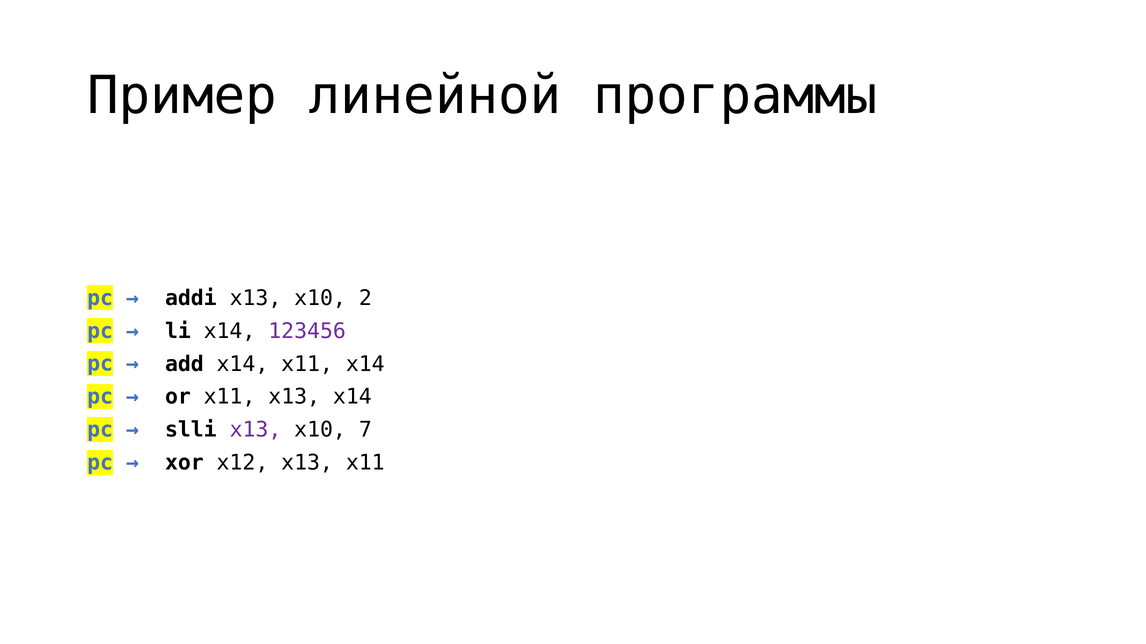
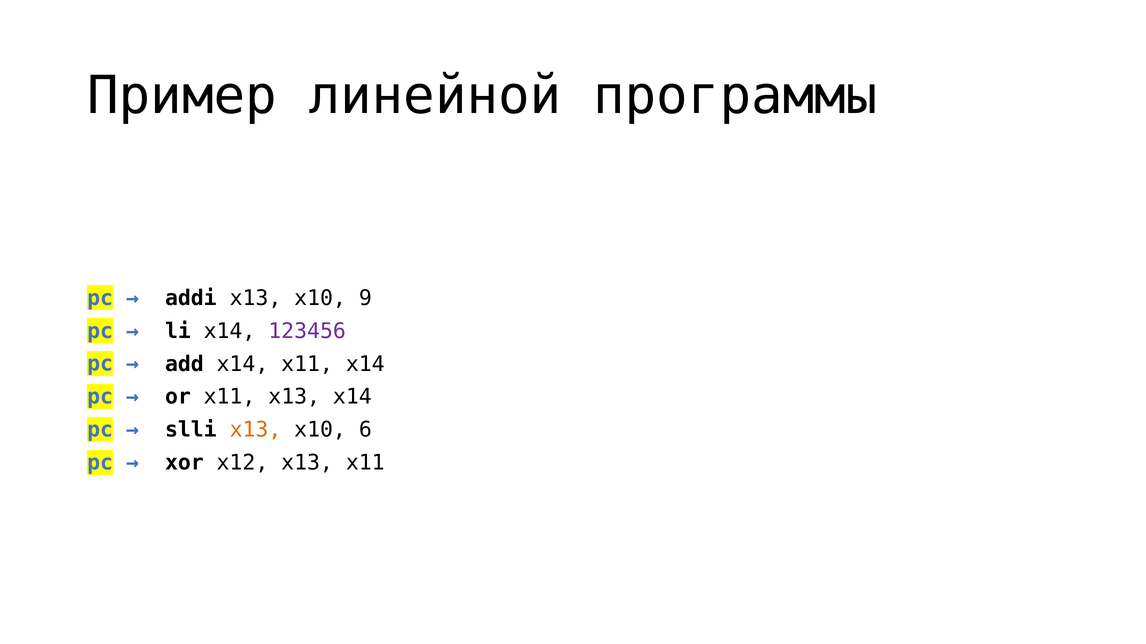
2: 2 -> 9 (365, 298)
x13 colour: purple -> orange (255, 430)
7: 7 -> 6 (365, 430)
